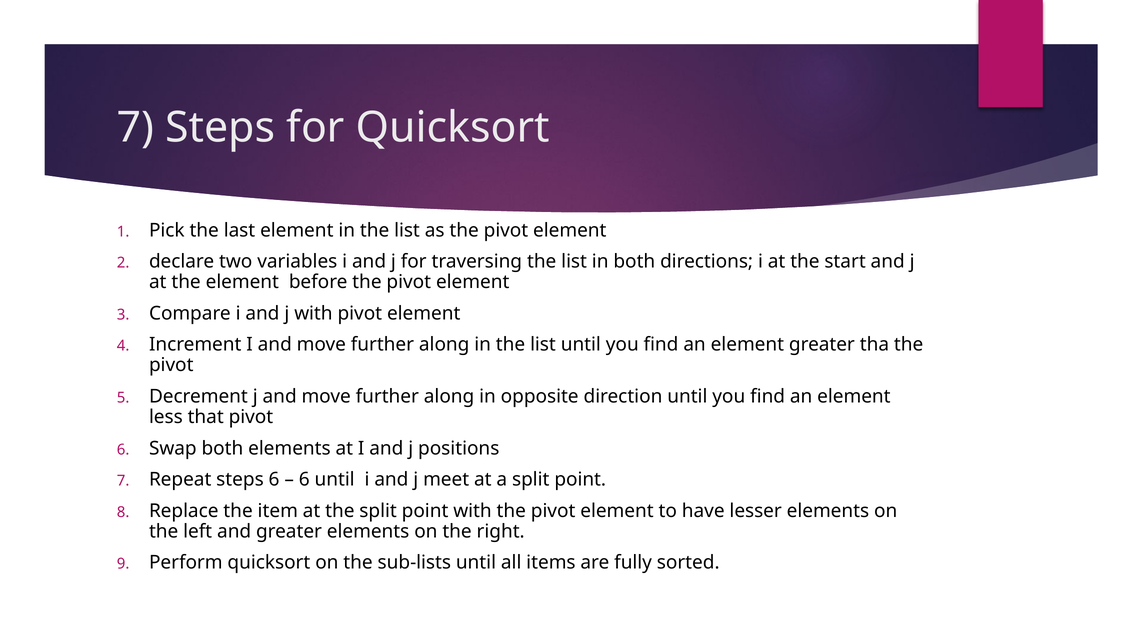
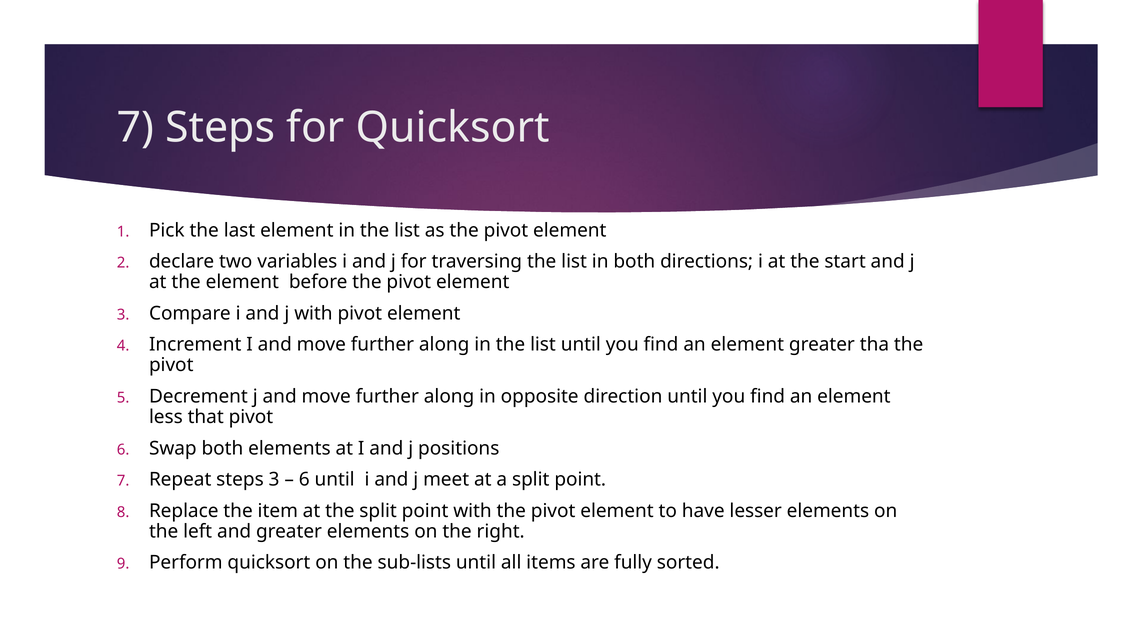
steps 6: 6 -> 3 (274, 479)
